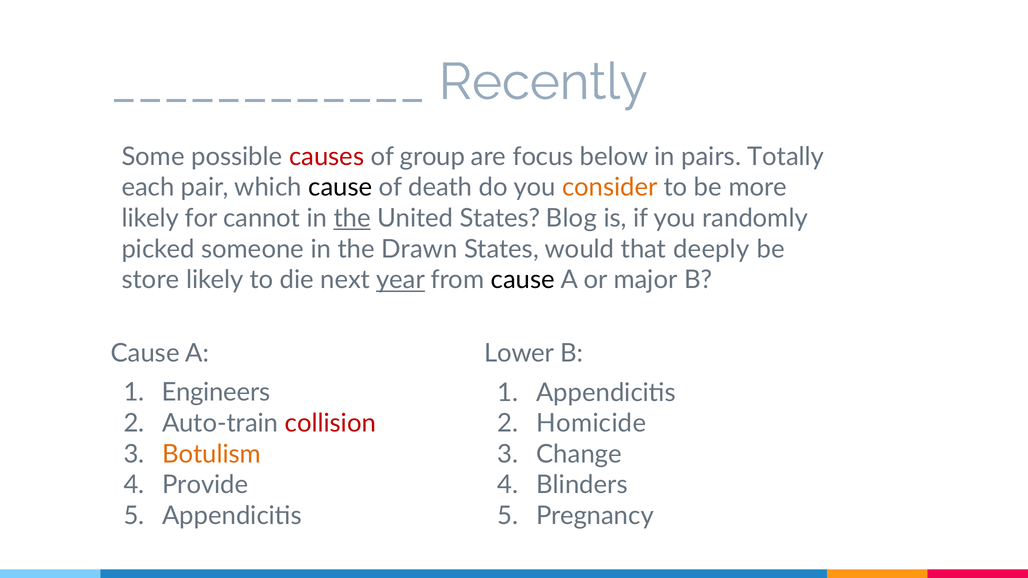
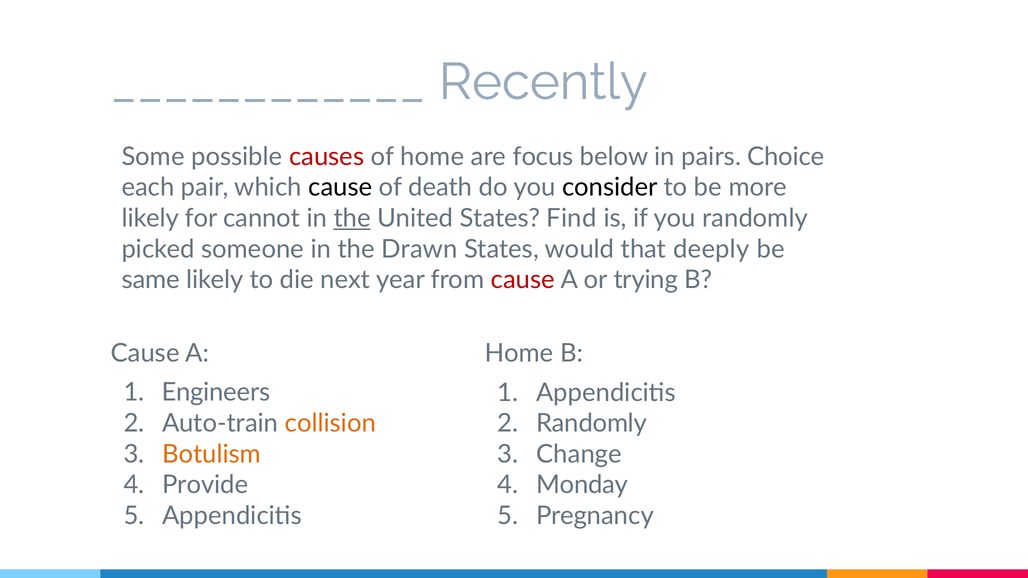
of group: group -> home (432, 157)
Totally: Totally -> Choice (786, 157)
consider colour: orange -> black (610, 188)
Blog: Blog -> Find (571, 218)
store: store -> same (151, 280)
year underline: present -> none (401, 280)
cause colour: black -> red (523, 280)
major: major -> trying (646, 280)
Lower: Lower -> Home (519, 353)
collision colour: red -> orange (330, 424)
Homicide: Homicide -> Randomly (592, 424)
Blinders: Blinders -> Monday (582, 485)
